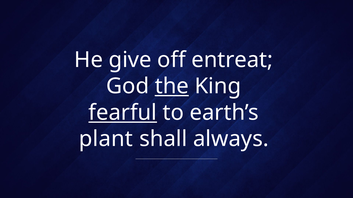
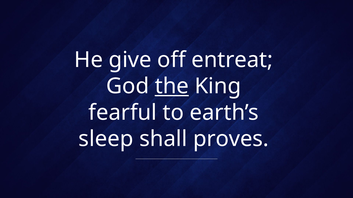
fearful underline: present -> none (123, 113)
plant: plant -> sleep (106, 139)
always: always -> proves (231, 139)
